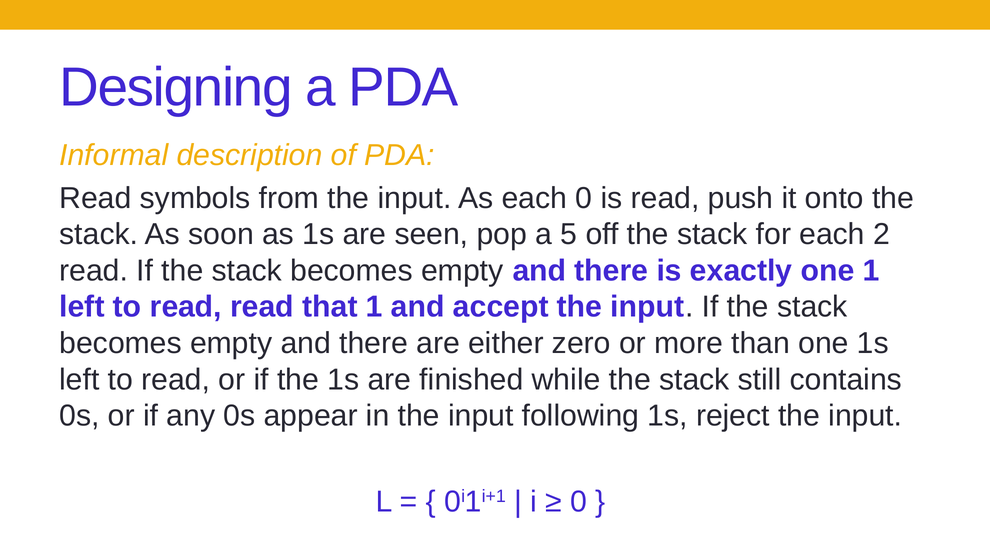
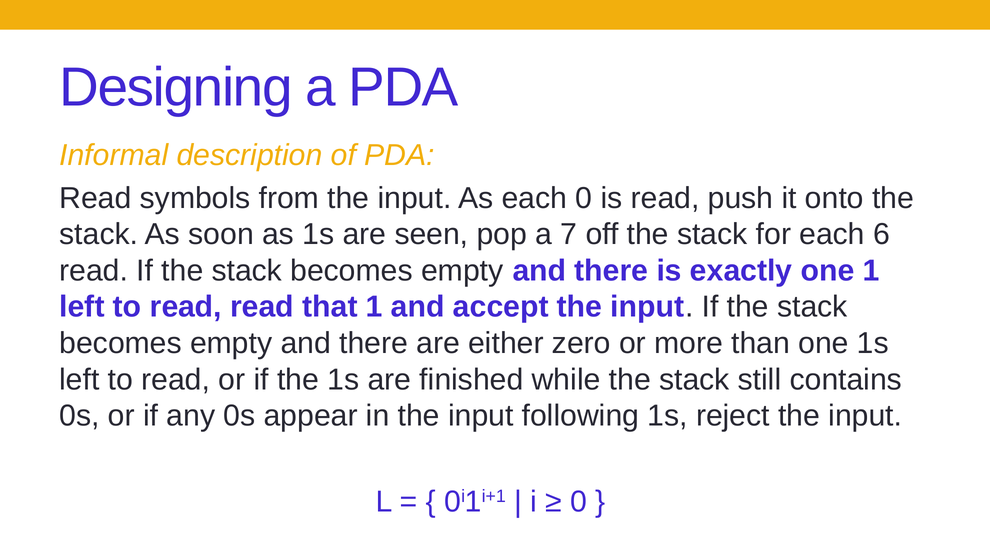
5: 5 -> 7 (569, 234)
2: 2 -> 6 (882, 234)
